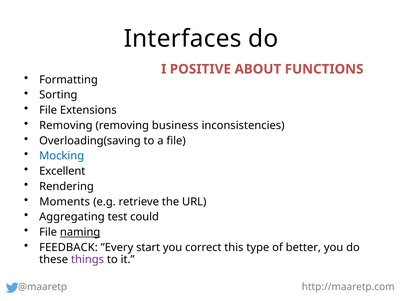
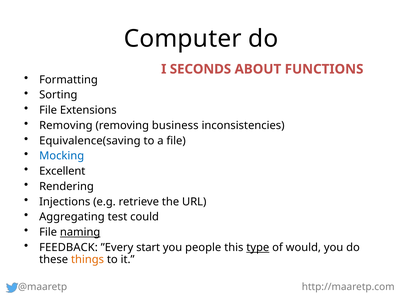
Interfaces: Interfaces -> Computer (183, 39)
POSITIVE: POSITIVE -> SECONDS (200, 69)
Overloading(saving: Overloading(saving -> Equivalence(saving (90, 141)
Moments: Moments -> Injections (65, 202)
correct: correct -> people (203, 248)
type underline: none -> present (258, 248)
better: better -> would (303, 248)
things colour: purple -> orange (88, 260)
